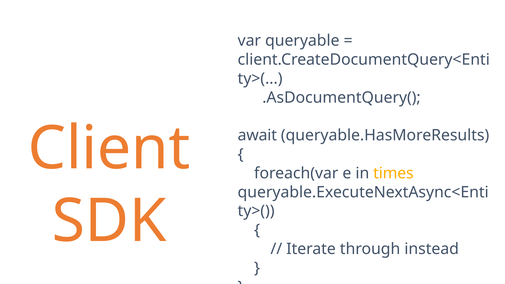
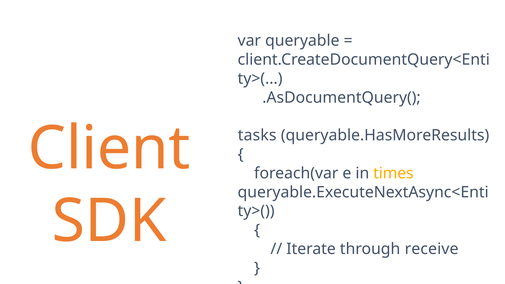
await: await -> tasks (257, 135)
instead: instead -> receive (432, 249)
